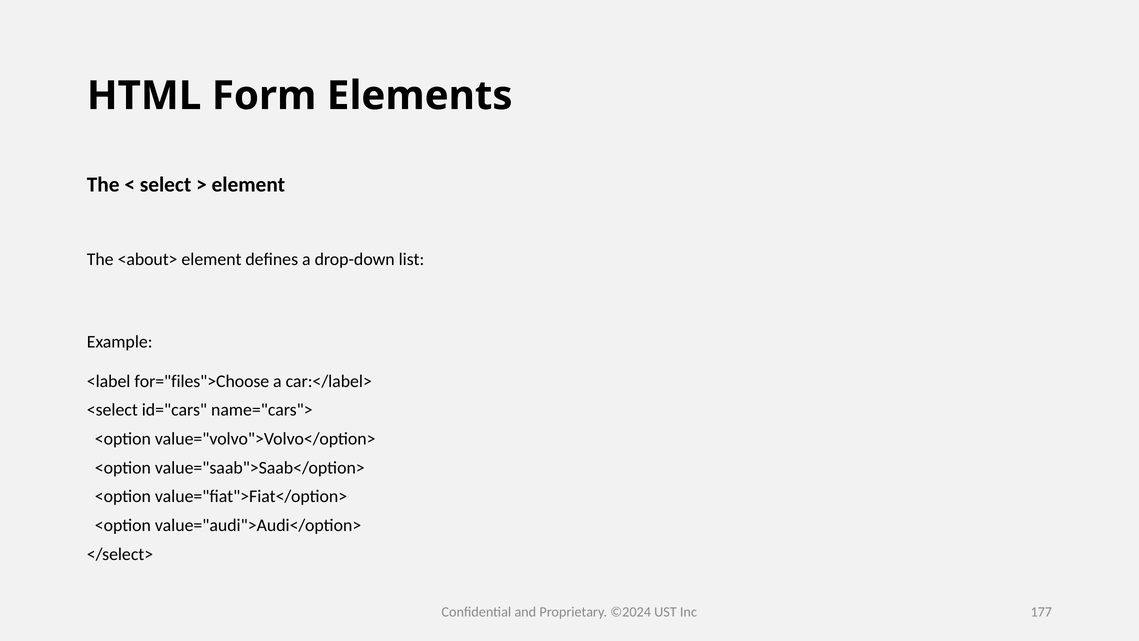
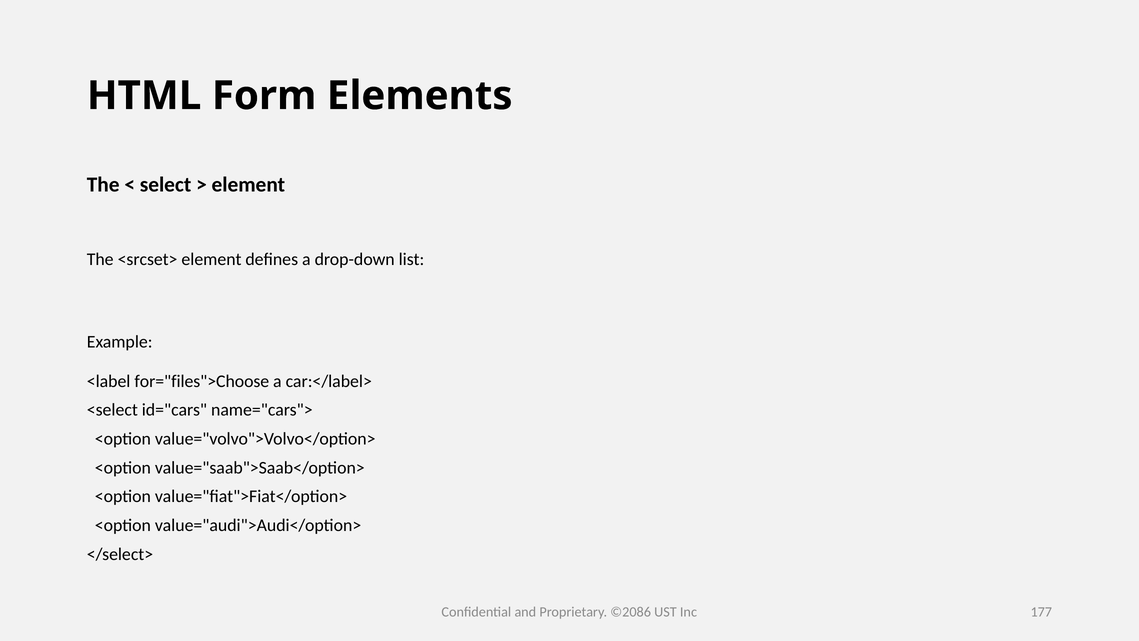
<about>: <about> -> <srcset> (148, 259)
©2024: ©2024 -> ©2086 (631, 612)
